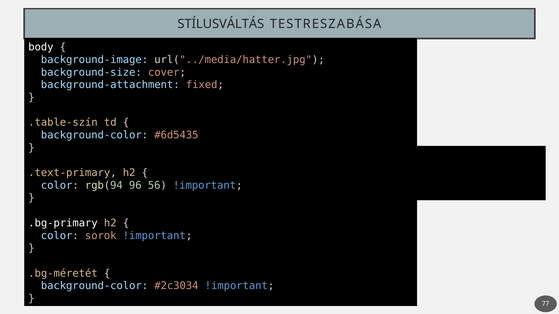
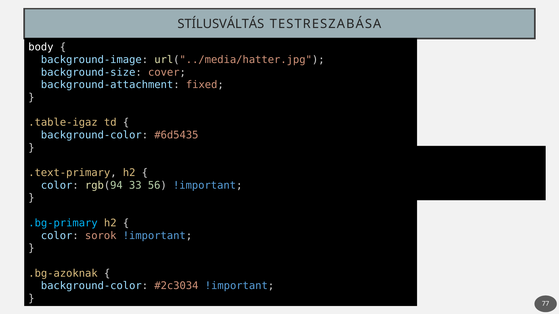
.table-szín: .table-szín -> .table-igaz (63, 123)
96: 96 -> 33 (135, 186)
.bg-primary colour: white -> light blue (63, 223)
.bg-méretét: .bg-méretét -> .bg-azoknak (63, 274)
